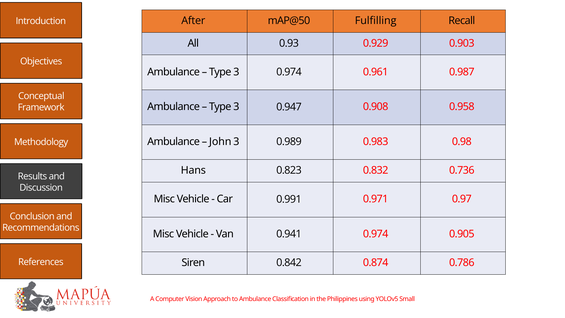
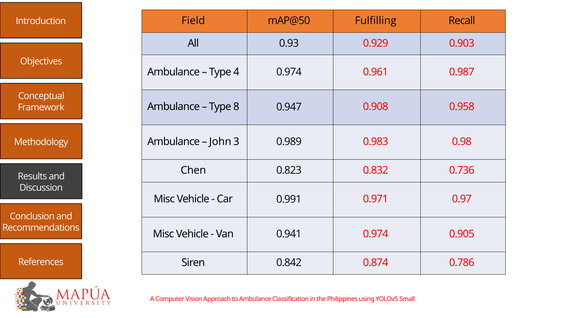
After: After -> Field (193, 21)
3: 3 -> 4 (236, 72)
3: 3 -> 8 (236, 107)
Hans: Hans -> Chen (193, 170)
